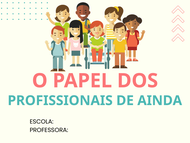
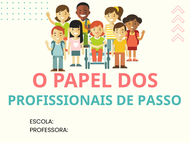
AINDA: AINDA -> PASSO (160, 100)
